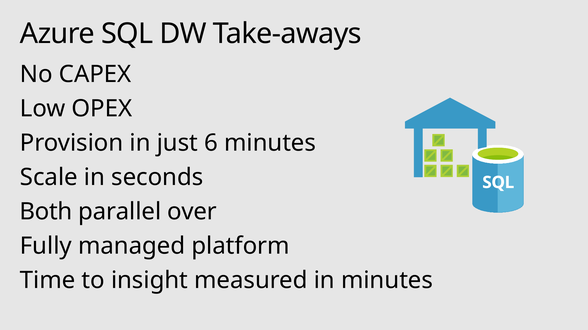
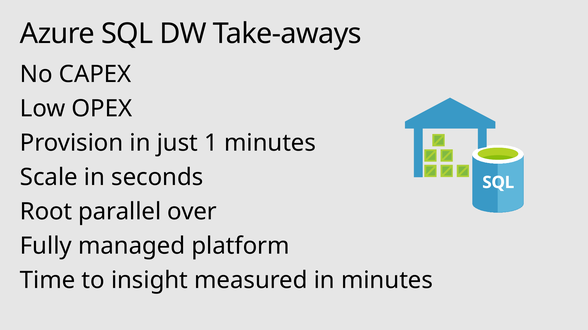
6: 6 -> 1 (211, 143)
Both: Both -> Root (46, 212)
